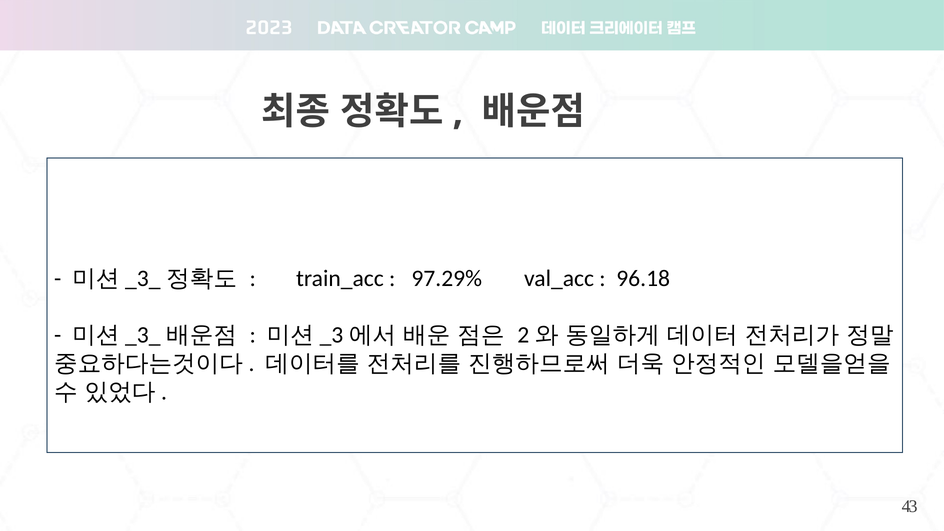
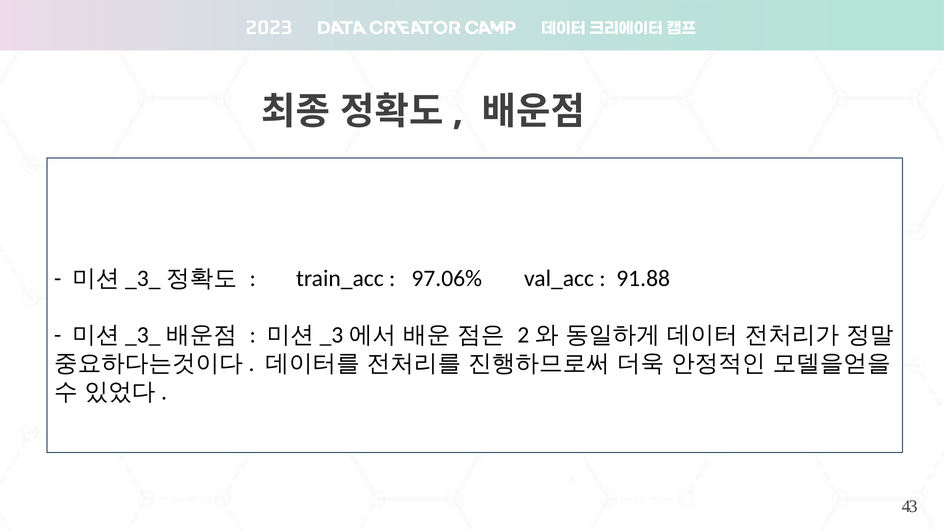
97.29%: 97.29% -> 97.06% (447, 278)
96.18: 96.18 -> 91.88 (643, 278)
